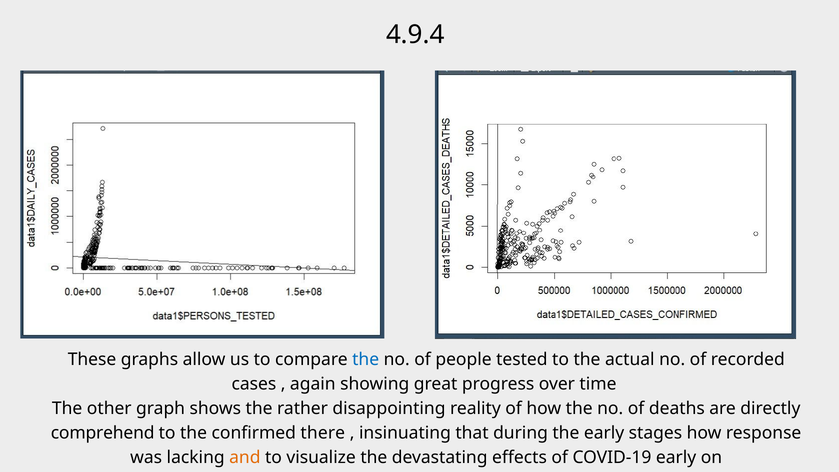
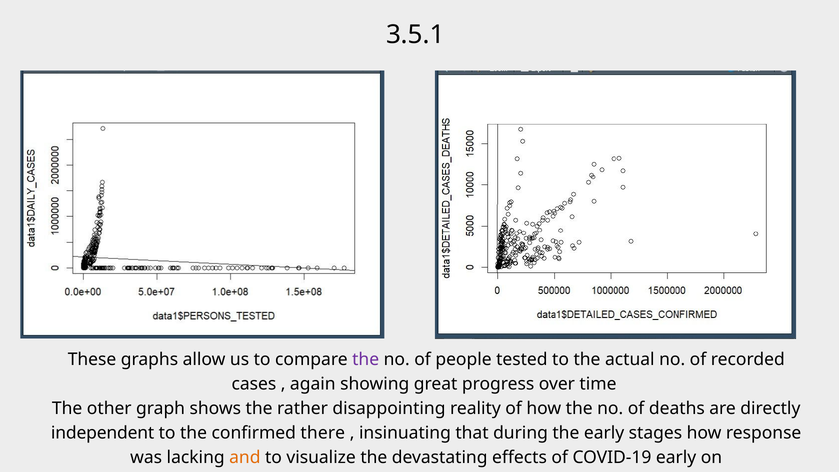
4.9.4: 4.9.4 -> 3.5.1 (415, 35)
the colour: blue -> purple (366, 359)
comprehend: comprehend -> independent (103, 433)
